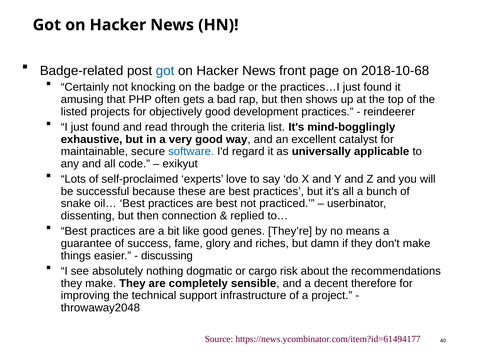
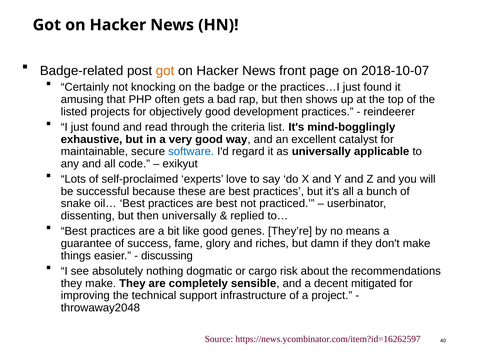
got colour: blue -> orange (165, 71)
2018-10-68: 2018-10-68 -> 2018-10-07 (395, 71)
then connection: connection -> universally (189, 216)
therefore: therefore -> mitigated (374, 284)
https://news.ycombinator.com/item?id=61494177: https://news.ycombinator.com/item?id=61494177 -> https://news.ycombinator.com/item?id=16262597 (328, 340)
